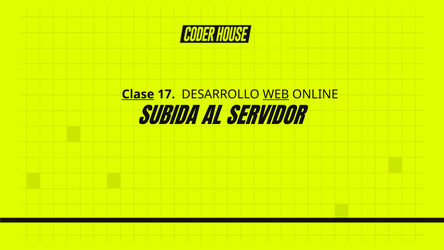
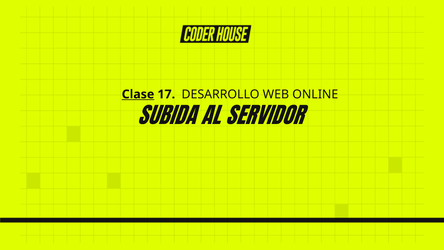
WEB underline: present -> none (276, 94)
